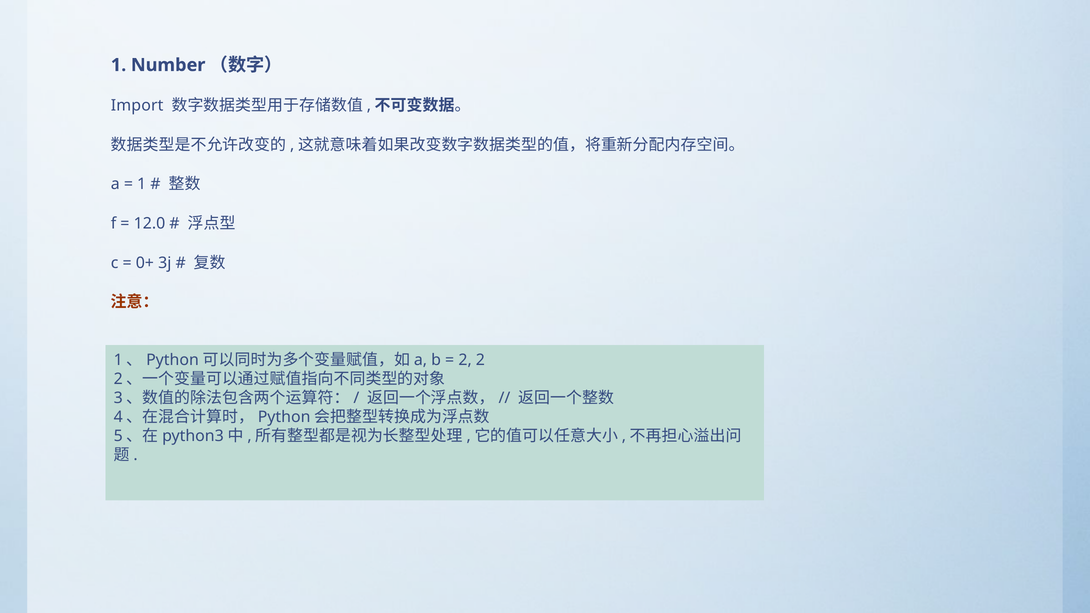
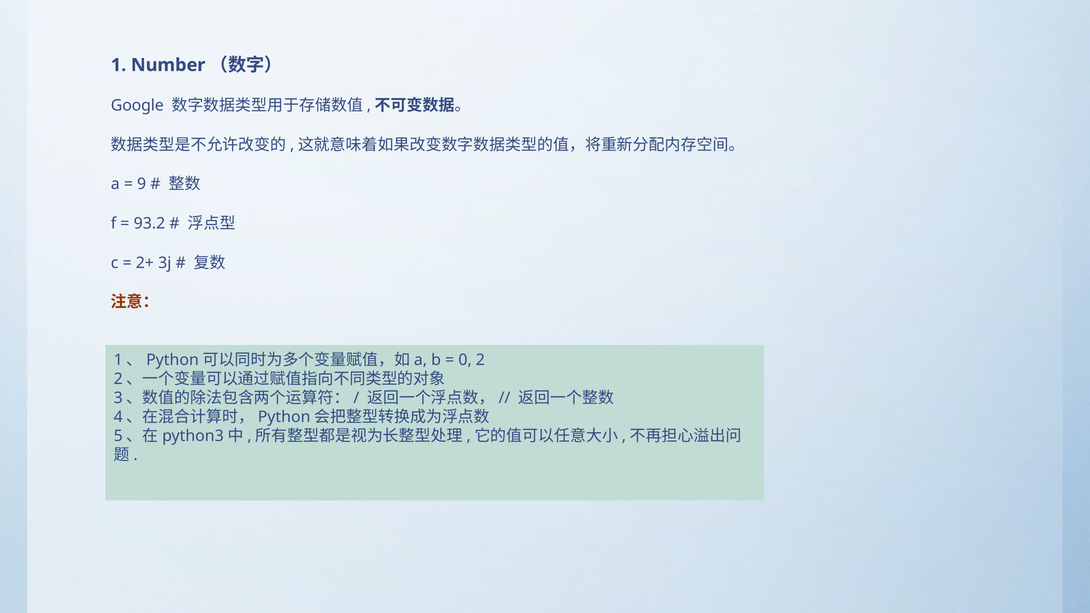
Import: Import -> Google (137, 106)
1: 1 -> 9 (142, 184)
12.0: 12.0 -> 93.2 (149, 224)
0+: 0+ -> 2+ (145, 263)
2: 2 -> 0 (465, 360)
